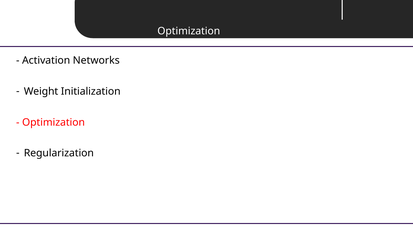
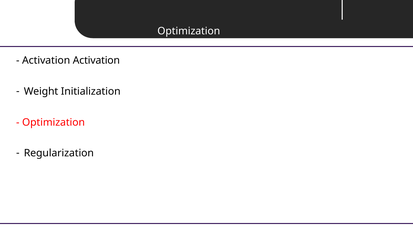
Activation Networks: Networks -> Activation (96, 61)
